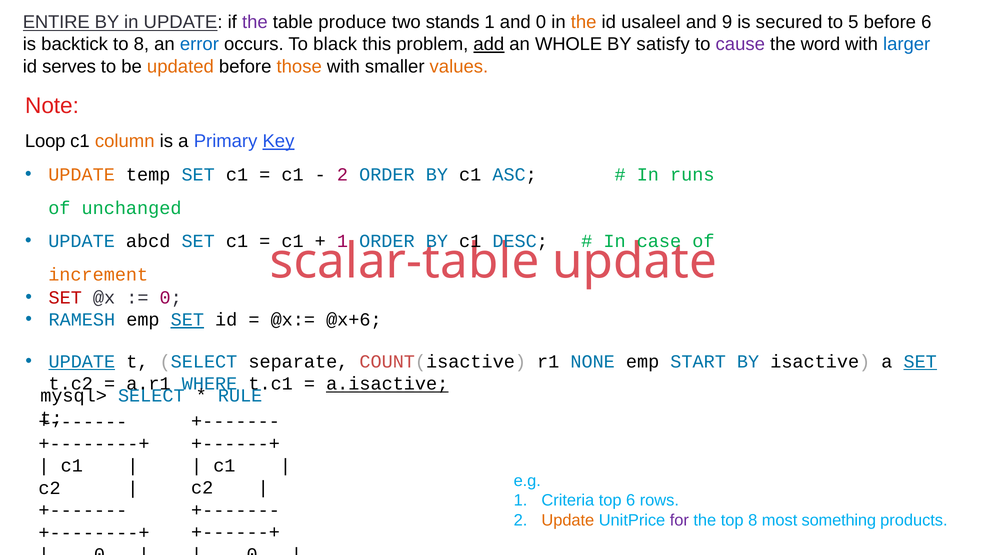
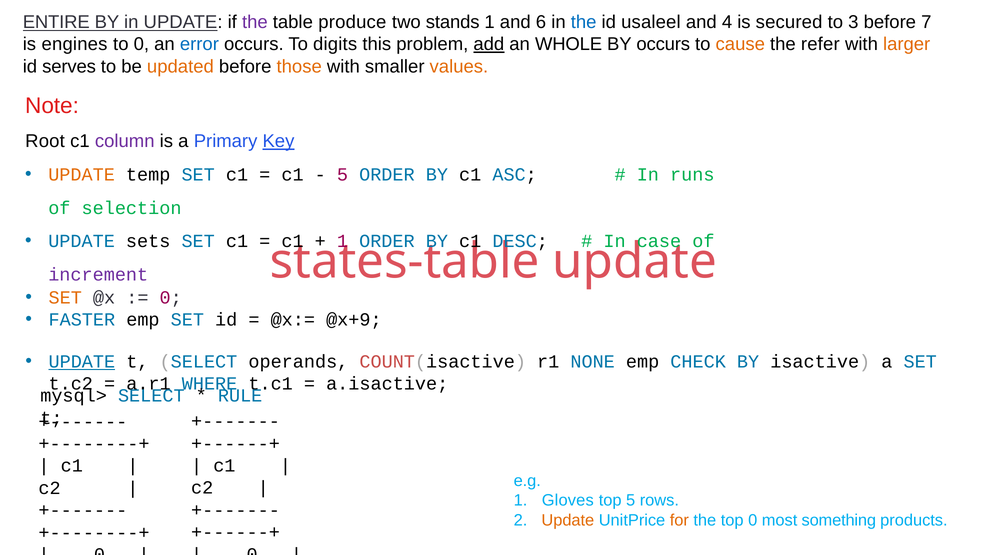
and 0: 0 -> 6 (541, 22)
the colour: orange -> blue (584, 22)
9: 9 -> 4 (727, 22)
5: 5 -> 3 (853, 22)
before 6: 6 -> 7 (926, 22)
backtick: backtick -> engines (75, 44)
to 8: 8 -> 0 (141, 44)
black: black -> digits (335, 44)
BY satisfy: satisfy -> occurs (663, 44)
cause colour: purple -> orange (740, 44)
word: word -> refer (820, 44)
larger colour: blue -> orange (907, 44)
Loop: Loop -> Root (45, 141)
column colour: orange -> purple (125, 141)
2: 2 -> 5 (343, 175)
unchanged: unchanged -> selection (132, 208)
abcd: abcd -> sets (148, 241)
scalar-table: scalar-table -> states-table (405, 262)
increment colour: orange -> purple (98, 275)
SET colour: red -> orange (65, 298)
RAMESH: RAMESH -> FASTER (82, 320)
SET underline: present -> none (187, 320)
@x+6: @x+6 -> @x+9 (354, 320)
separate: separate -> operands (298, 362)
START: START -> CHECK (698, 362)
SET underline: present -> none (920, 362)
a.isactive underline: present -> none (387, 384)
Criteria: Criteria -> Gloves (568, 501)
top 6: 6 -> 5 (631, 501)
for colour: purple -> orange (679, 520)
top 8: 8 -> 0 (753, 520)
